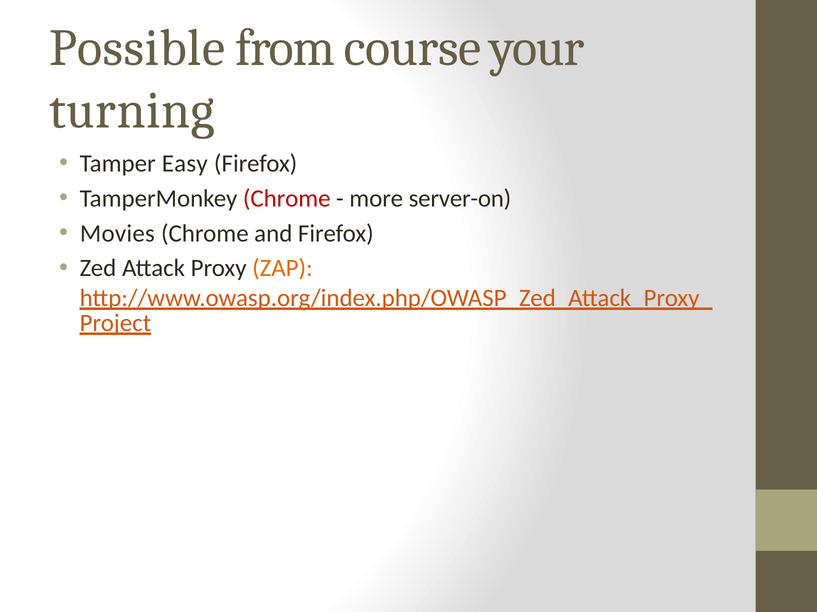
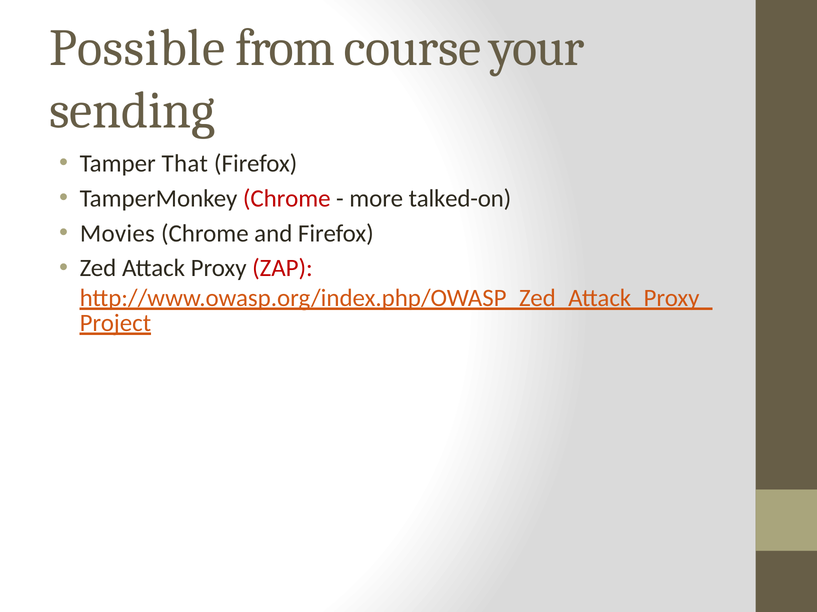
turning: turning -> sending (132, 111)
Easy: Easy -> That (185, 164)
server-on: server-on -> talked-on (460, 199)
ZAP colour: orange -> red (282, 269)
